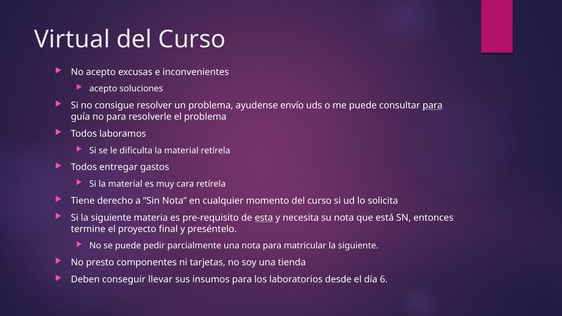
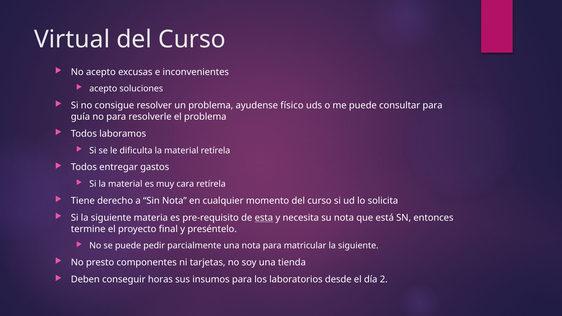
envío: envío -> físico (292, 105)
para underline: present -> none (433, 105)
llevar: llevar -> horas (160, 280)
6: 6 -> 2 (384, 280)
